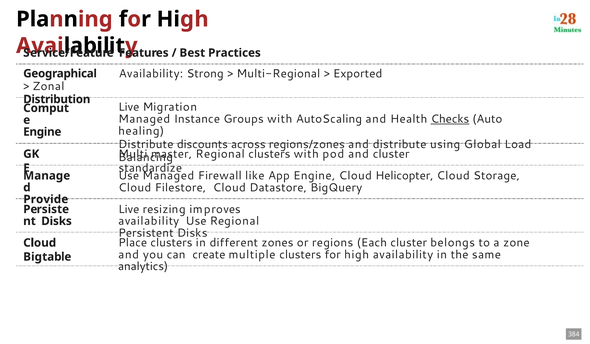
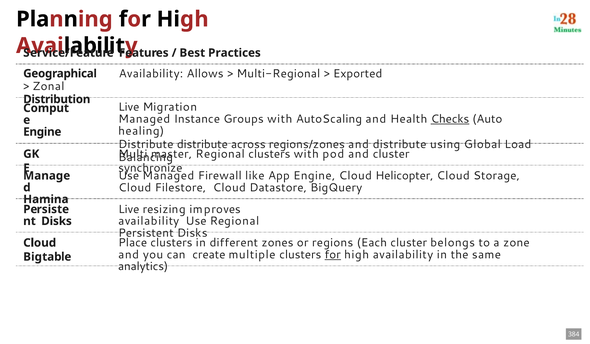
Strong: Strong -> Allows (205, 74)
Distribute discounts: discounts -> distribute (202, 144)
standardize: standardize -> synchronize (150, 168)
Provide: Provide -> Hamina (46, 199)
for underline: none -> present (333, 255)
